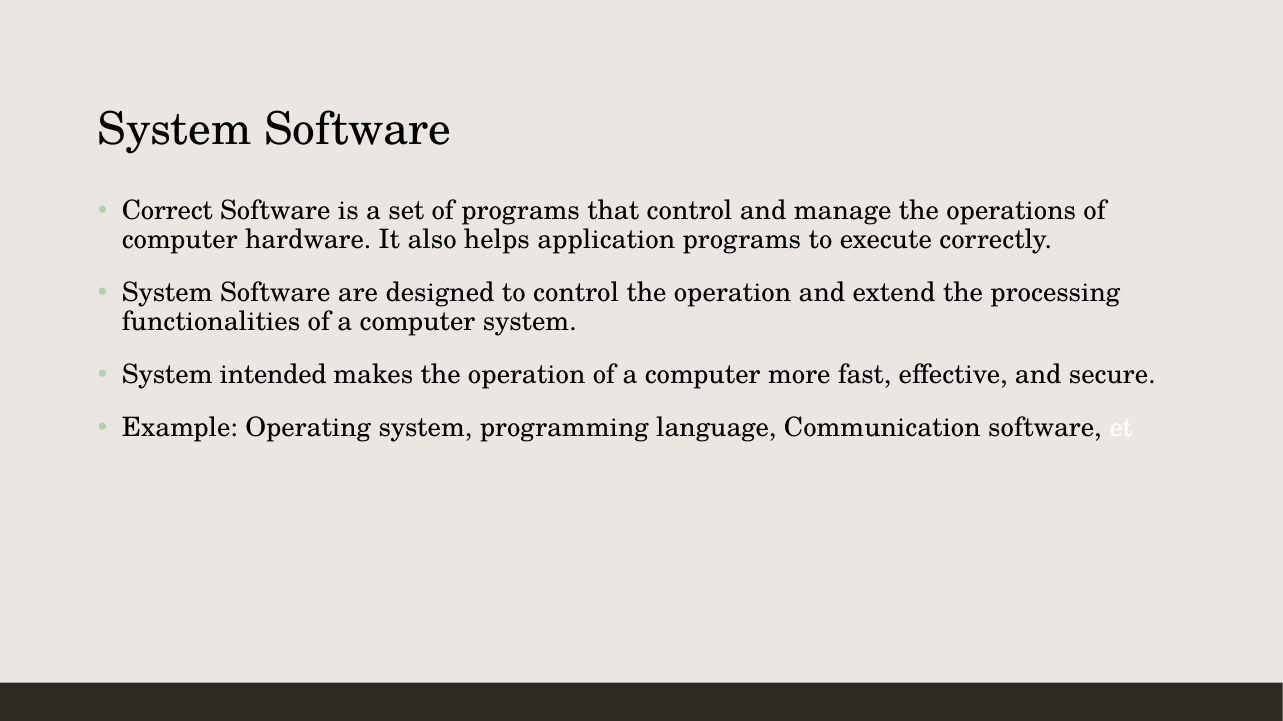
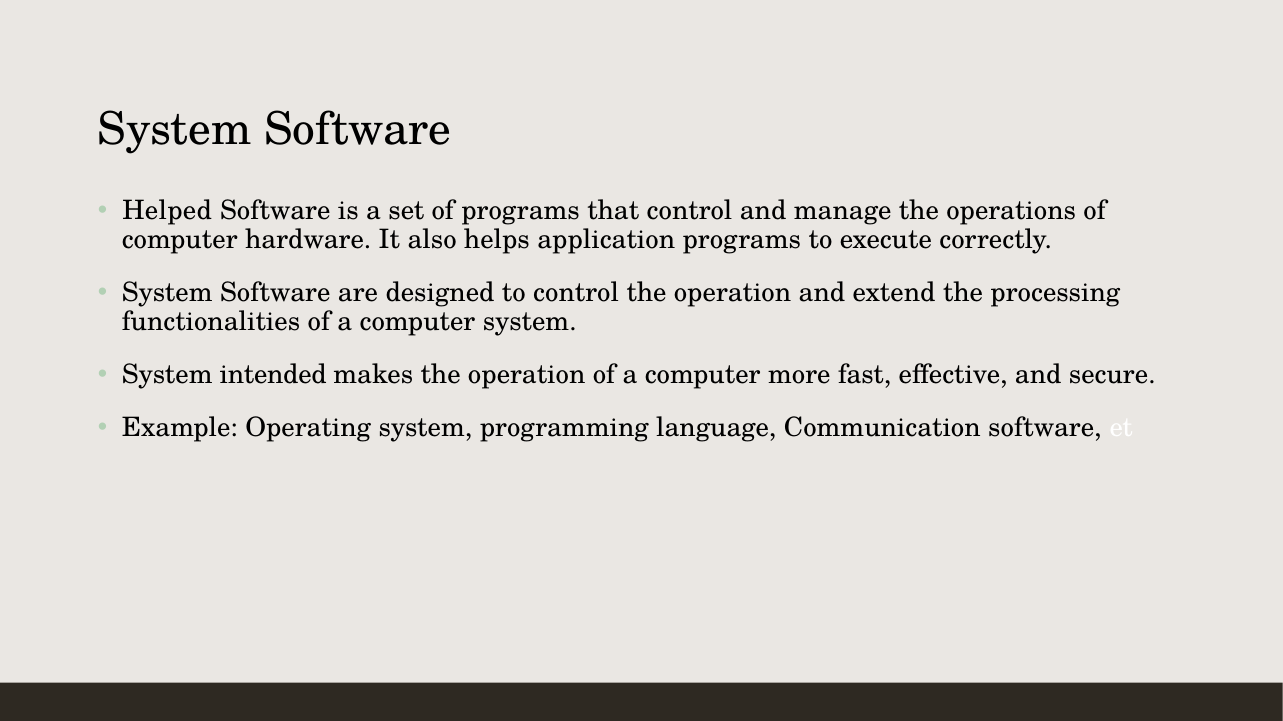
Correct: Correct -> Helped (167, 211)
